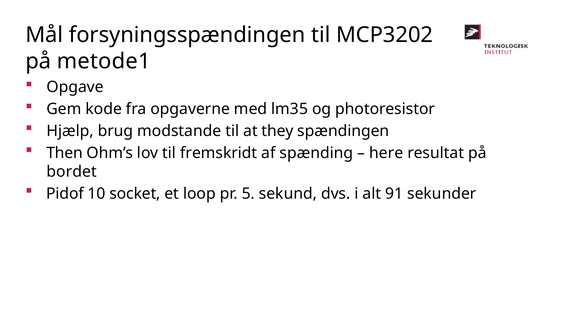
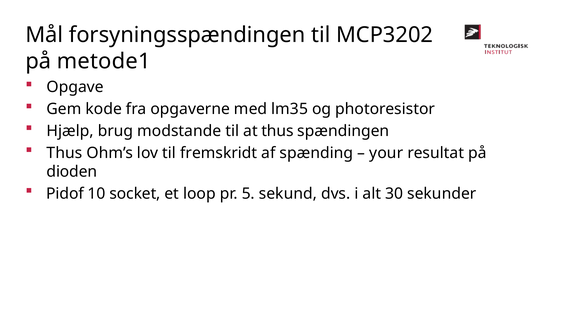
at they: they -> thus (278, 131)
Then: Then -> Thus (64, 153)
here: here -> your (386, 153)
bordet: bordet -> dioden (72, 172)
91: 91 -> 30 (394, 194)
